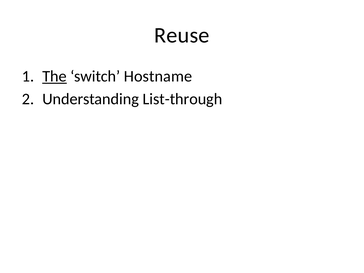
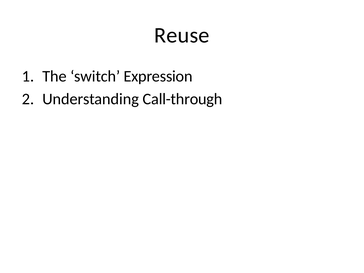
The underline: present -> none (55, 76)
Hostname: Hostname -> Expression (158, 76)
List-through: List-through -> Call-through (183, 99)
